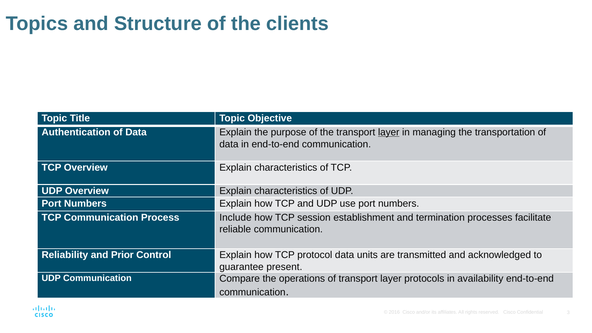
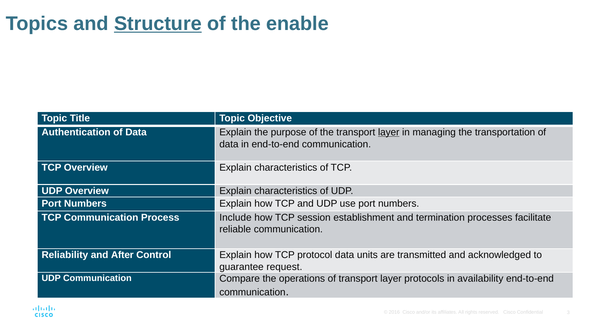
Structure underline: none -> present (158, 24)
clients: clients -> enable (297, 24)
Prior: Prior -> After (122, 255)
present: present -> request (284, 267)
